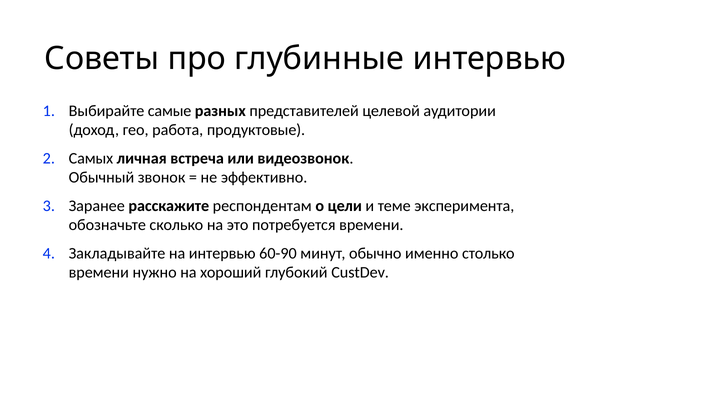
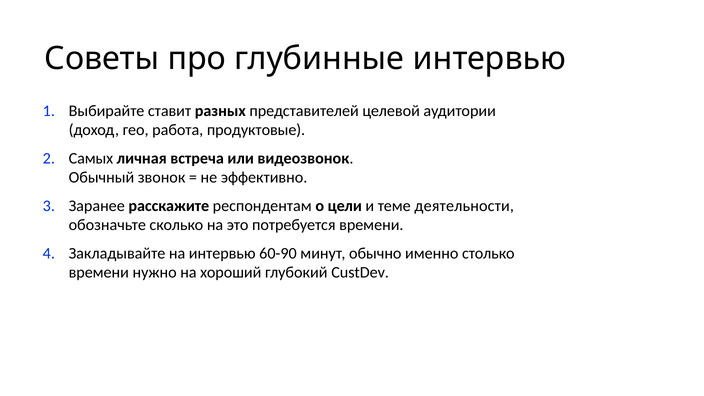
самые: самые -> ставит (170, 111)
эксперимента: эксперимента -> деятельности (464, 206)
